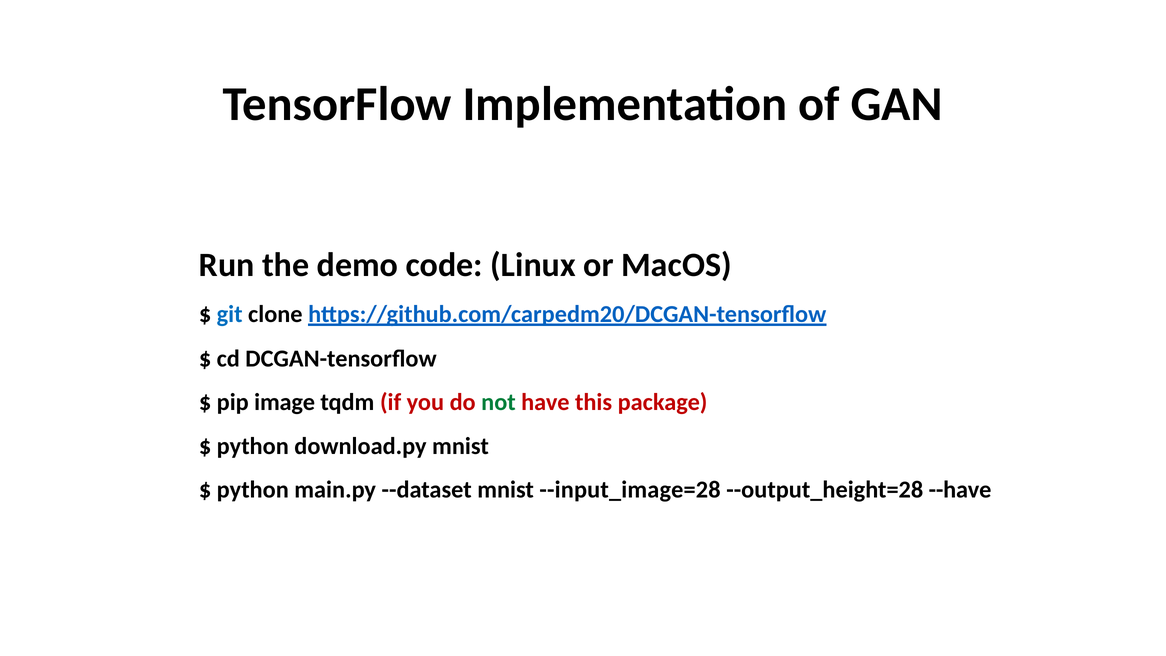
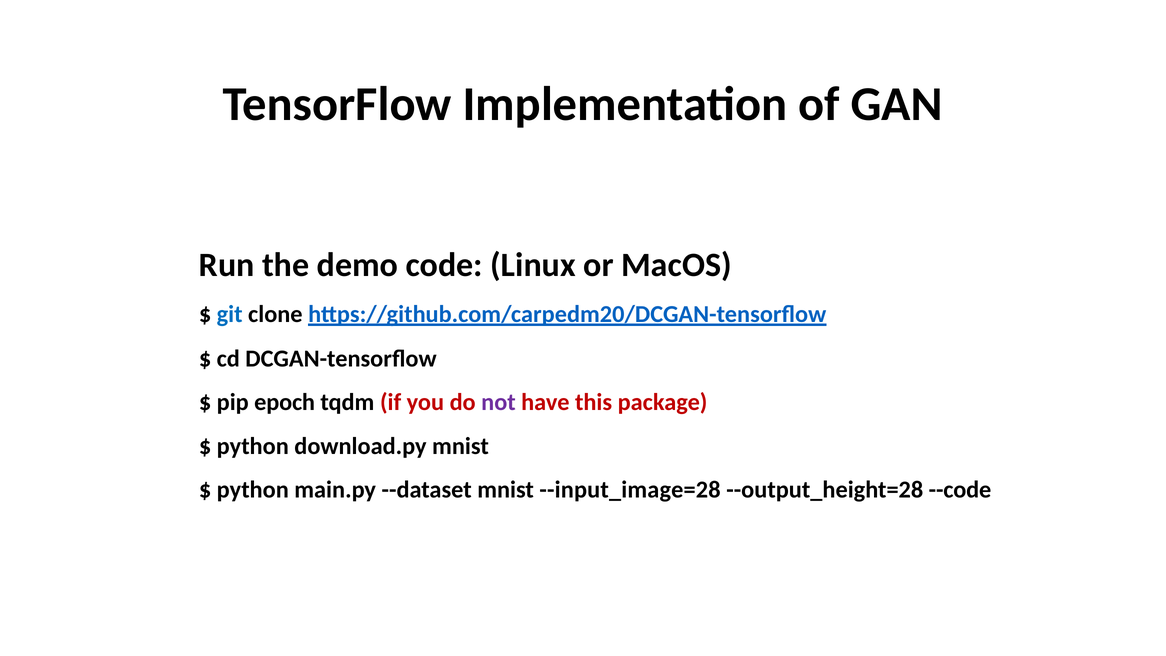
image: image -> epoch (285, 402)
not colour: green -> purple (498, 402)
--have: --have -> --code (960, 490)
